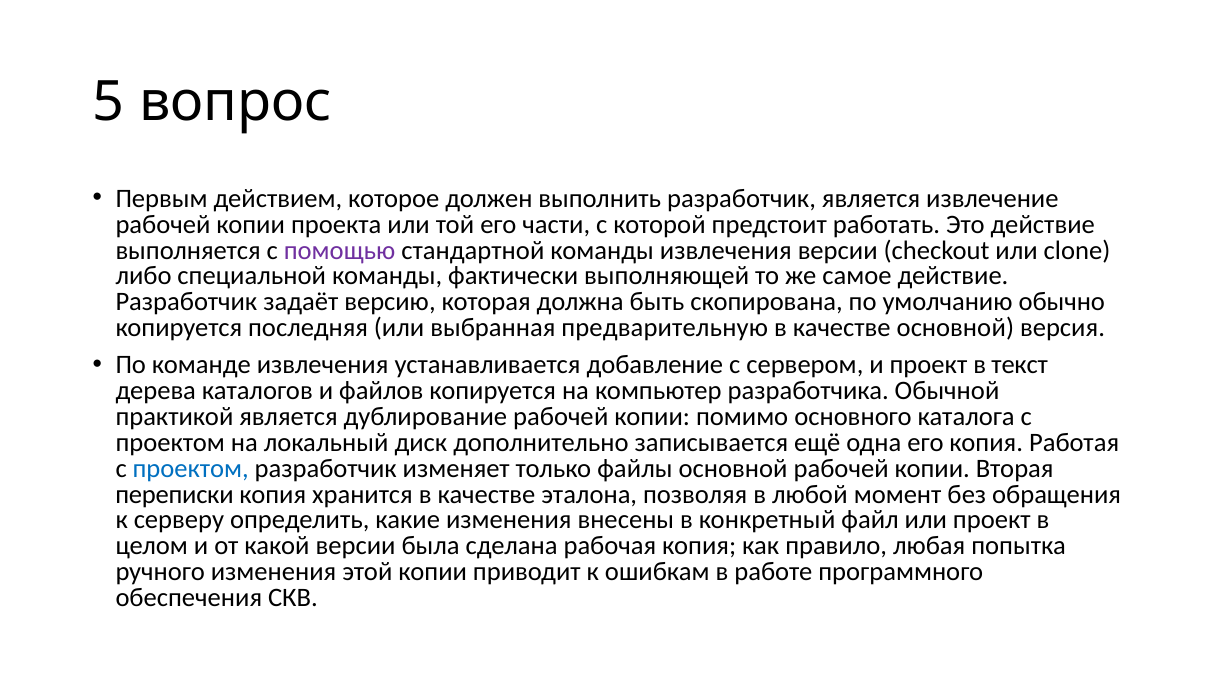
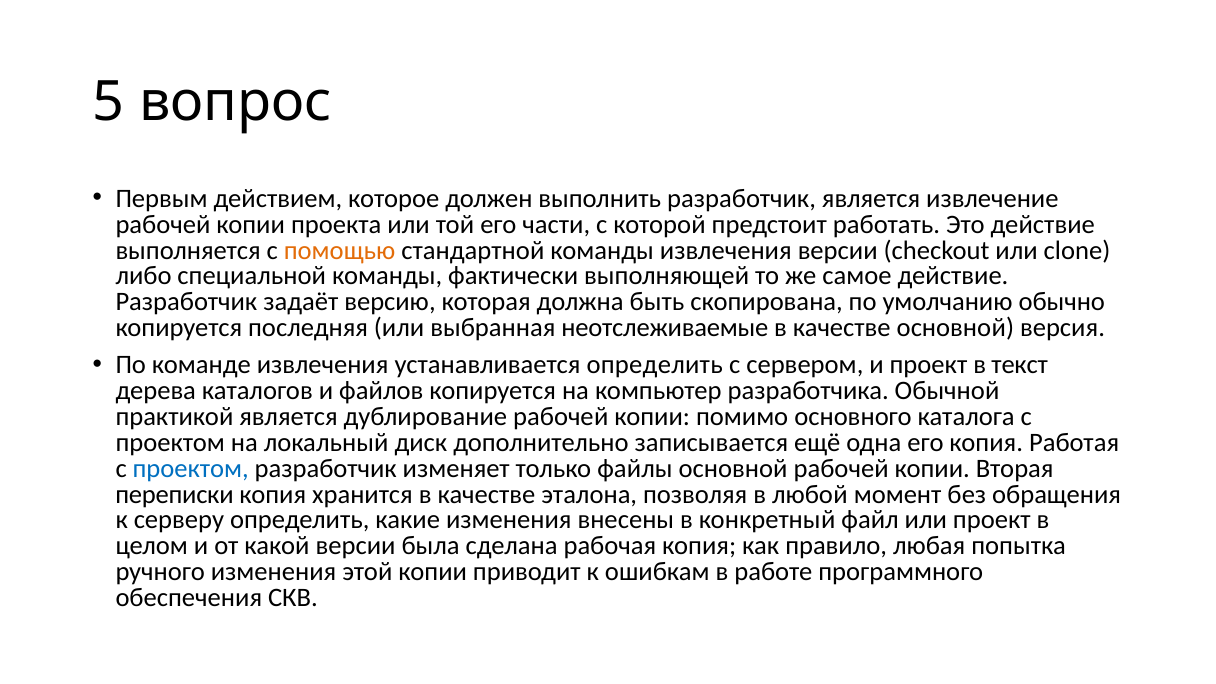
помощью colour: purple -> orange (340, 250)
предварительную: предварительную -> неотслеживаемые (665, 328)
устанавливается добавление: добавление -> определить (655, 365)
